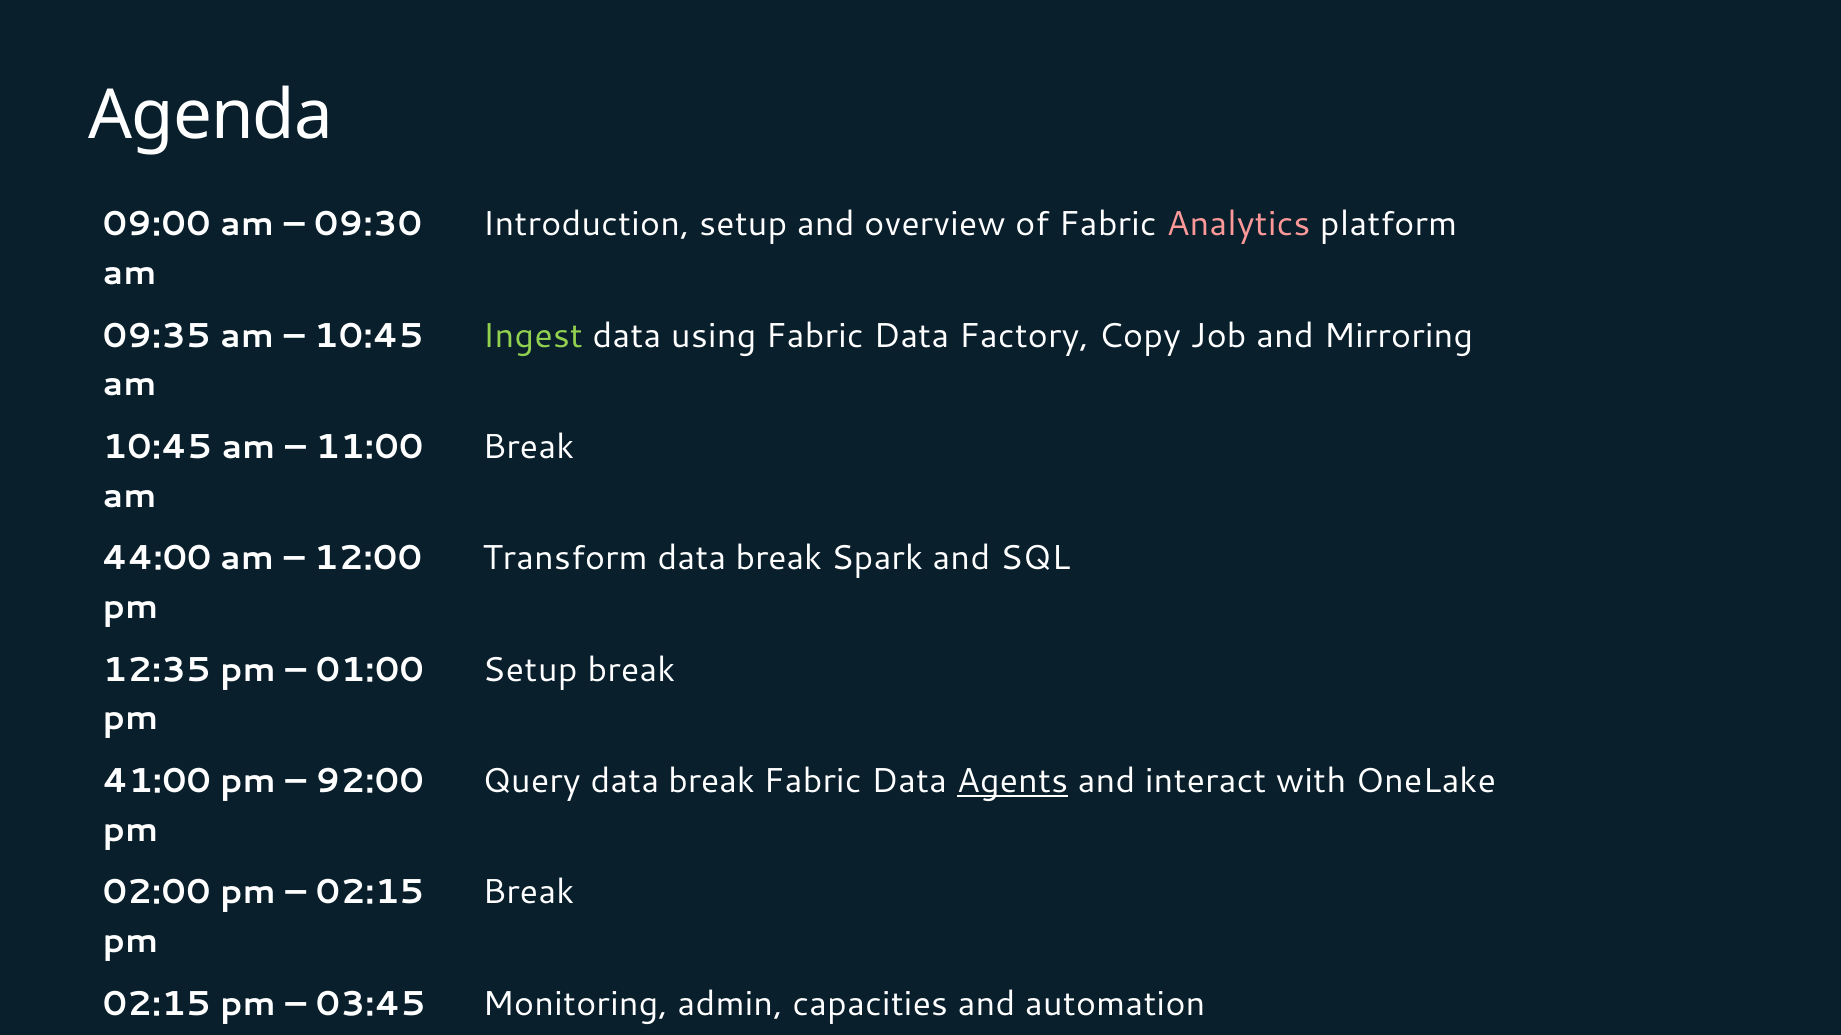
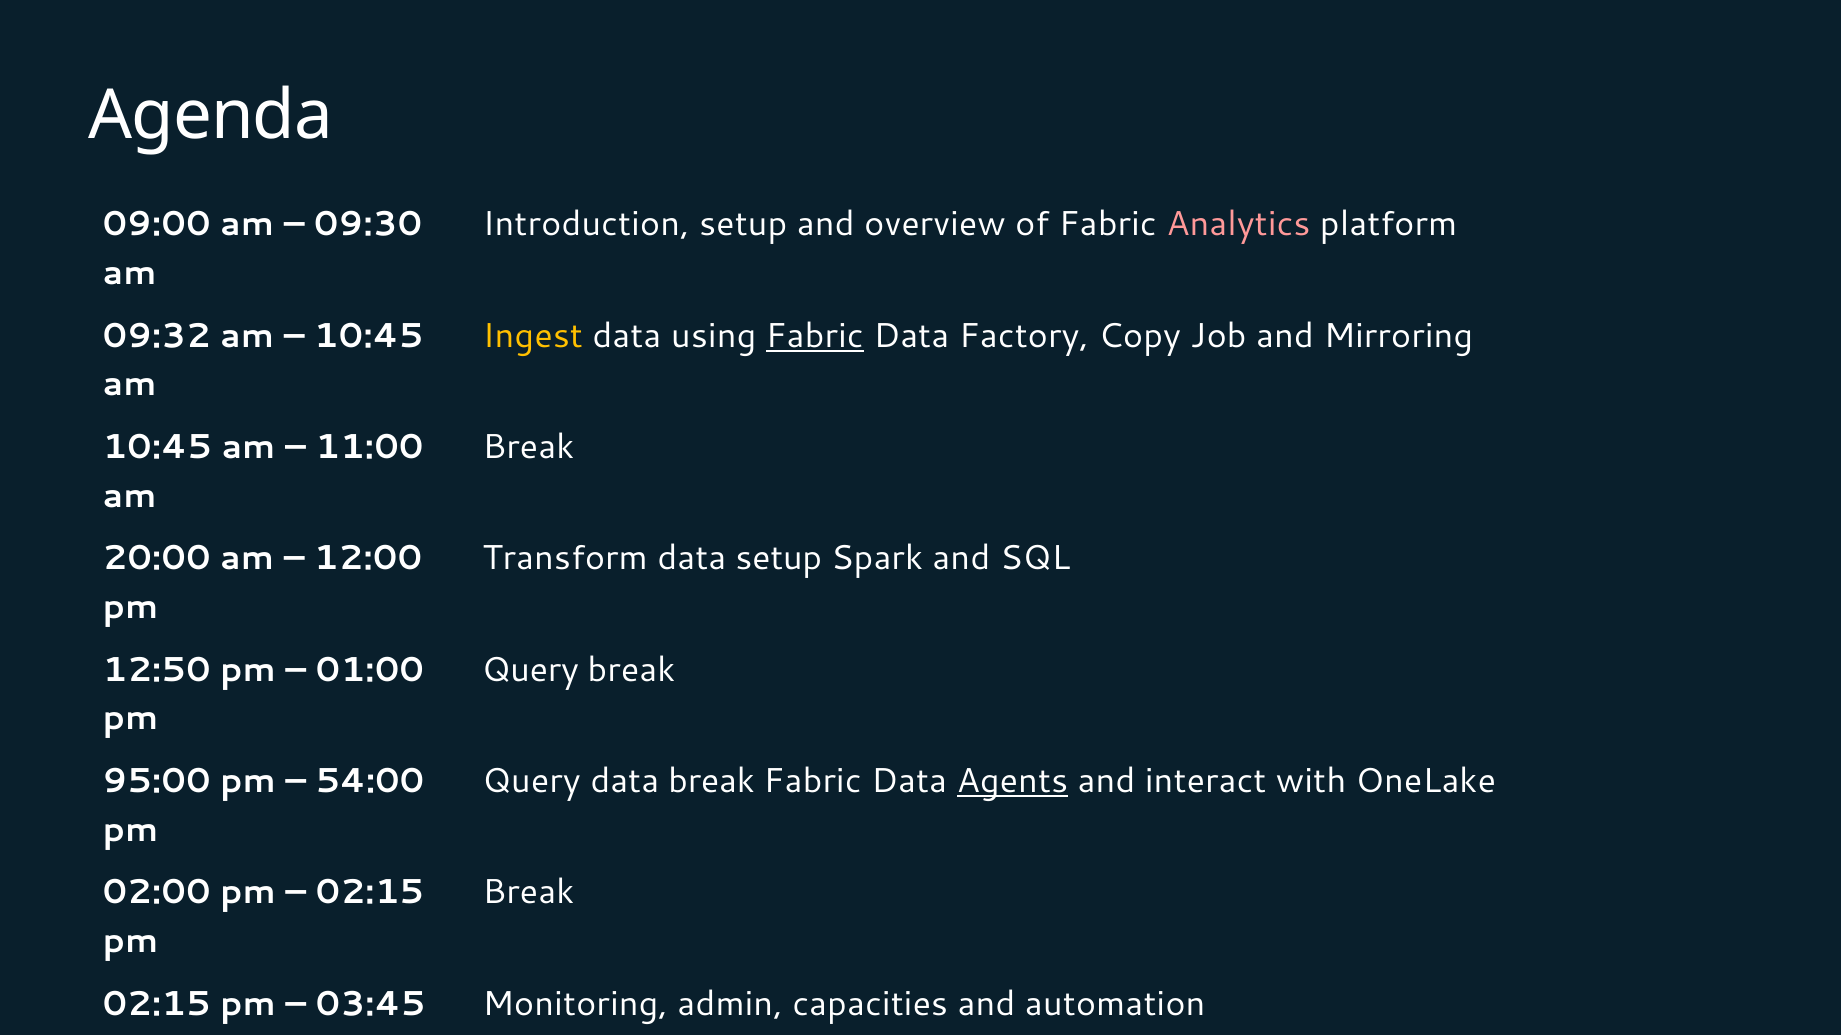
09:35: 09:35 -> 09:32 (157, 336)
Ingest colour: light green -> yellow (533, 336)
Fabric underline: none -> present (815, 336)
44:00: 44:00 -> 20:00 (157, 559)
Transform data break: break -> setup (779, 559)
12:35: 12:35 -> 12:50 (157, 670)
Setup: Setup -> Query (530, 670)
41:00: 41:00 -> 95:00 (157, 781)
92:00: 92:00 -> 54:00 (370, 781)
